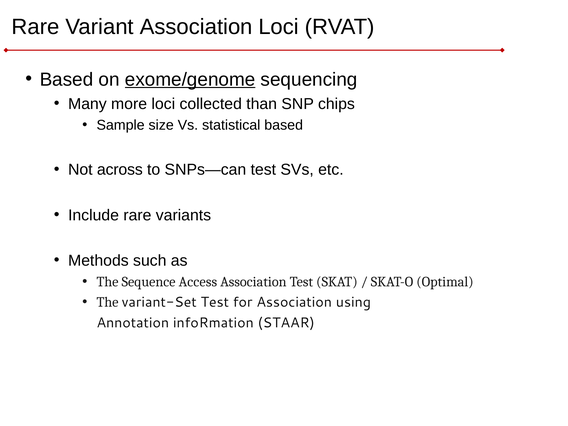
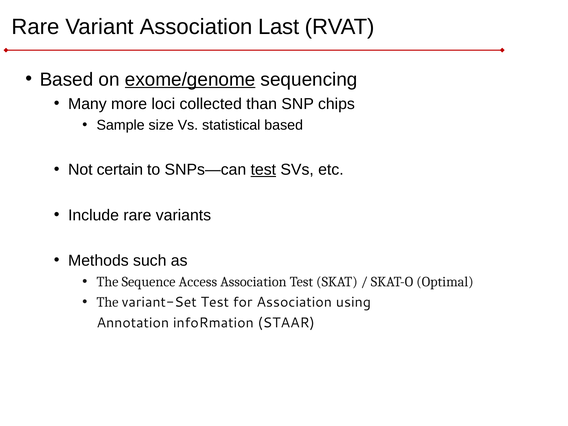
Association Loci: Loci -> Last (279, 27)
across: across -> certain (120, 170)
test underline: none -> present (263, 170)
